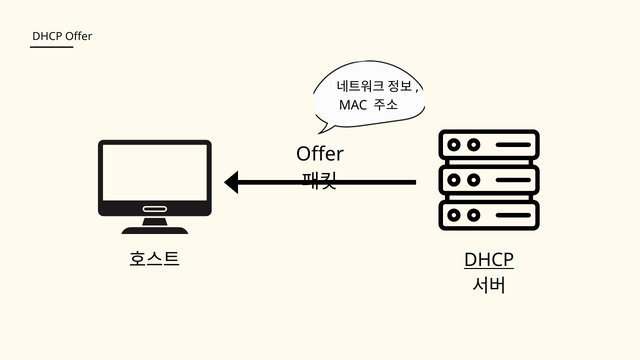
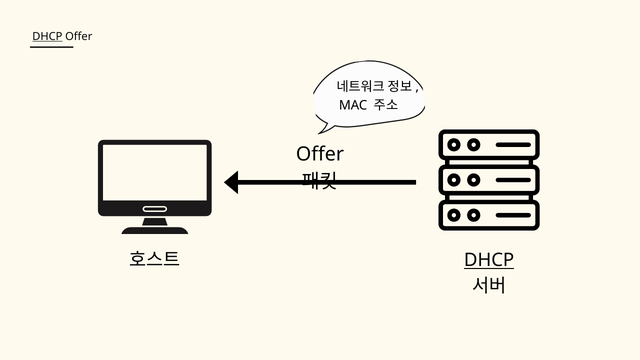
DHCP underline: none -> present (47, 36)
